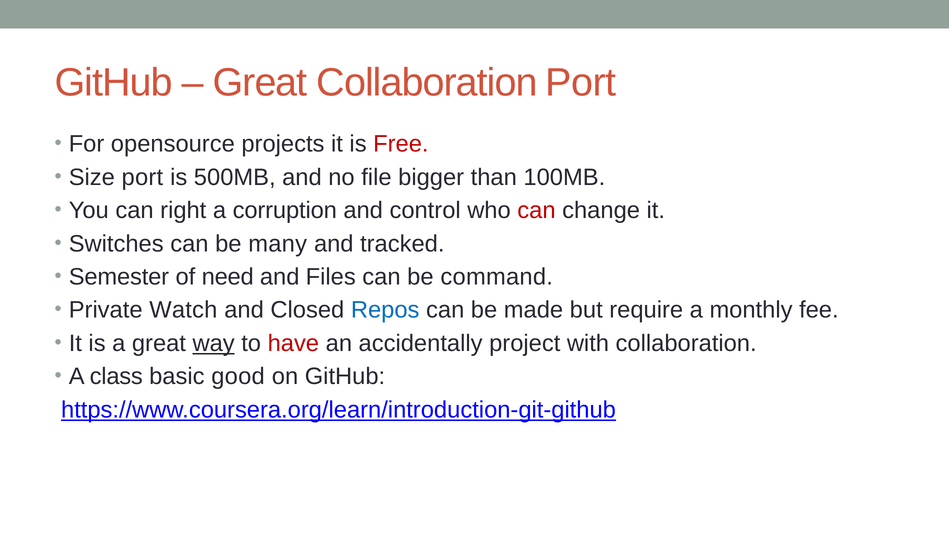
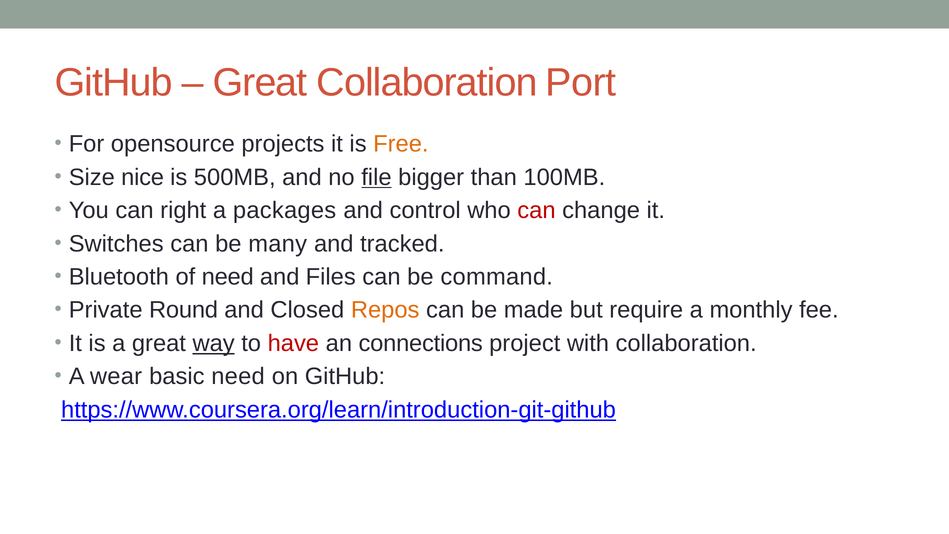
Free colour: red -> orange (401, 144)
Size port: port -> nice (143, 177)
file underline: none -> present (376, 177)
corruption: corruption -> packages (285, 210)
Semester: Semester -> Bluetooth (119, 277)
Watch: Watch -> Round (184, 310)
Repos colour: blue -> orange (385, 310)
accidentally: accidentally -> connections (421, 343)
class: class -> wear (116, 376)
basic good: good -> need (238, 376)
